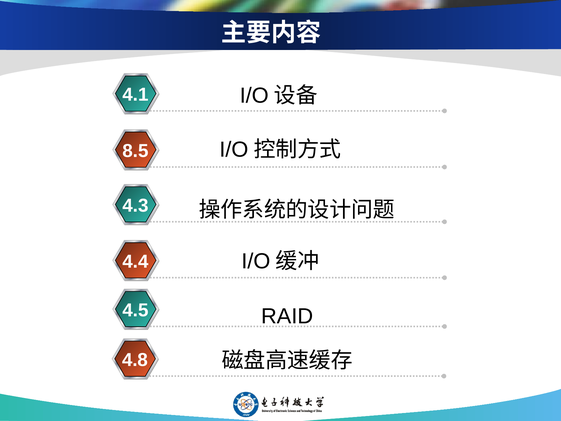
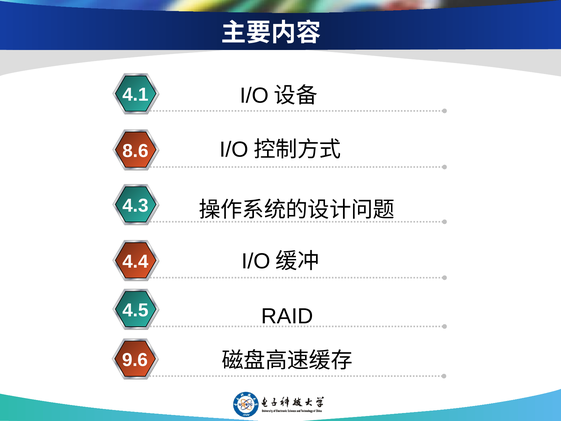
8.5: 8.5 -> 8.6 (136, 151)
4.8: 4.8 -> 9.6 (135, 360)
